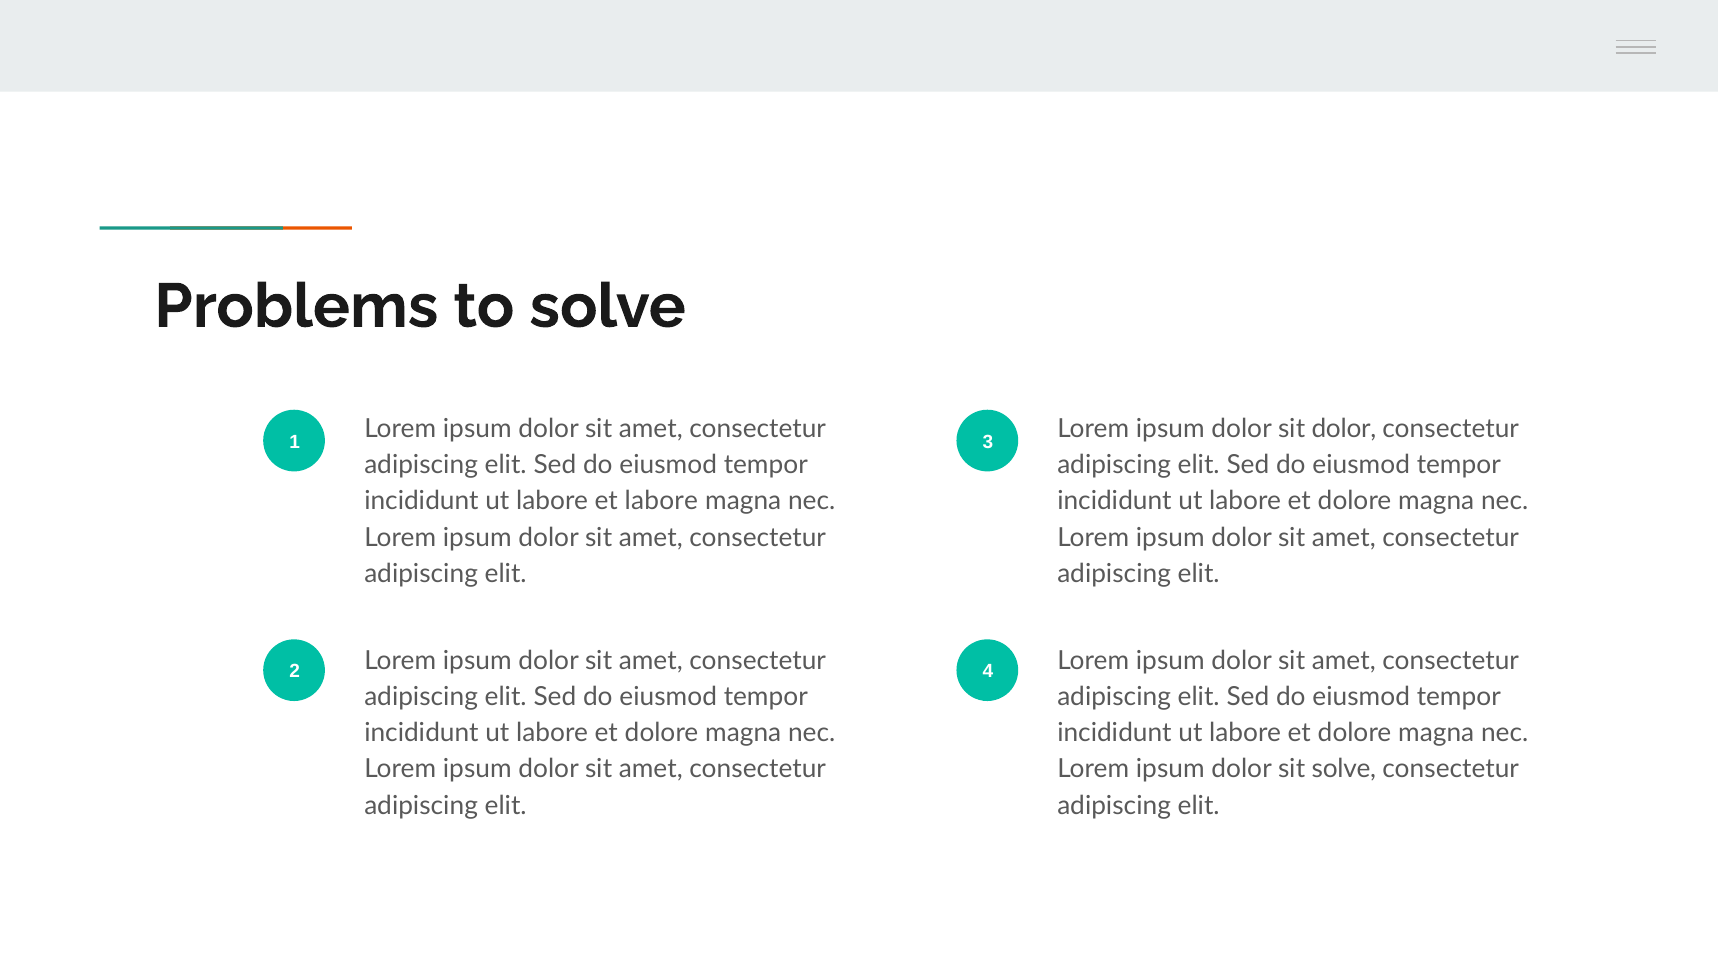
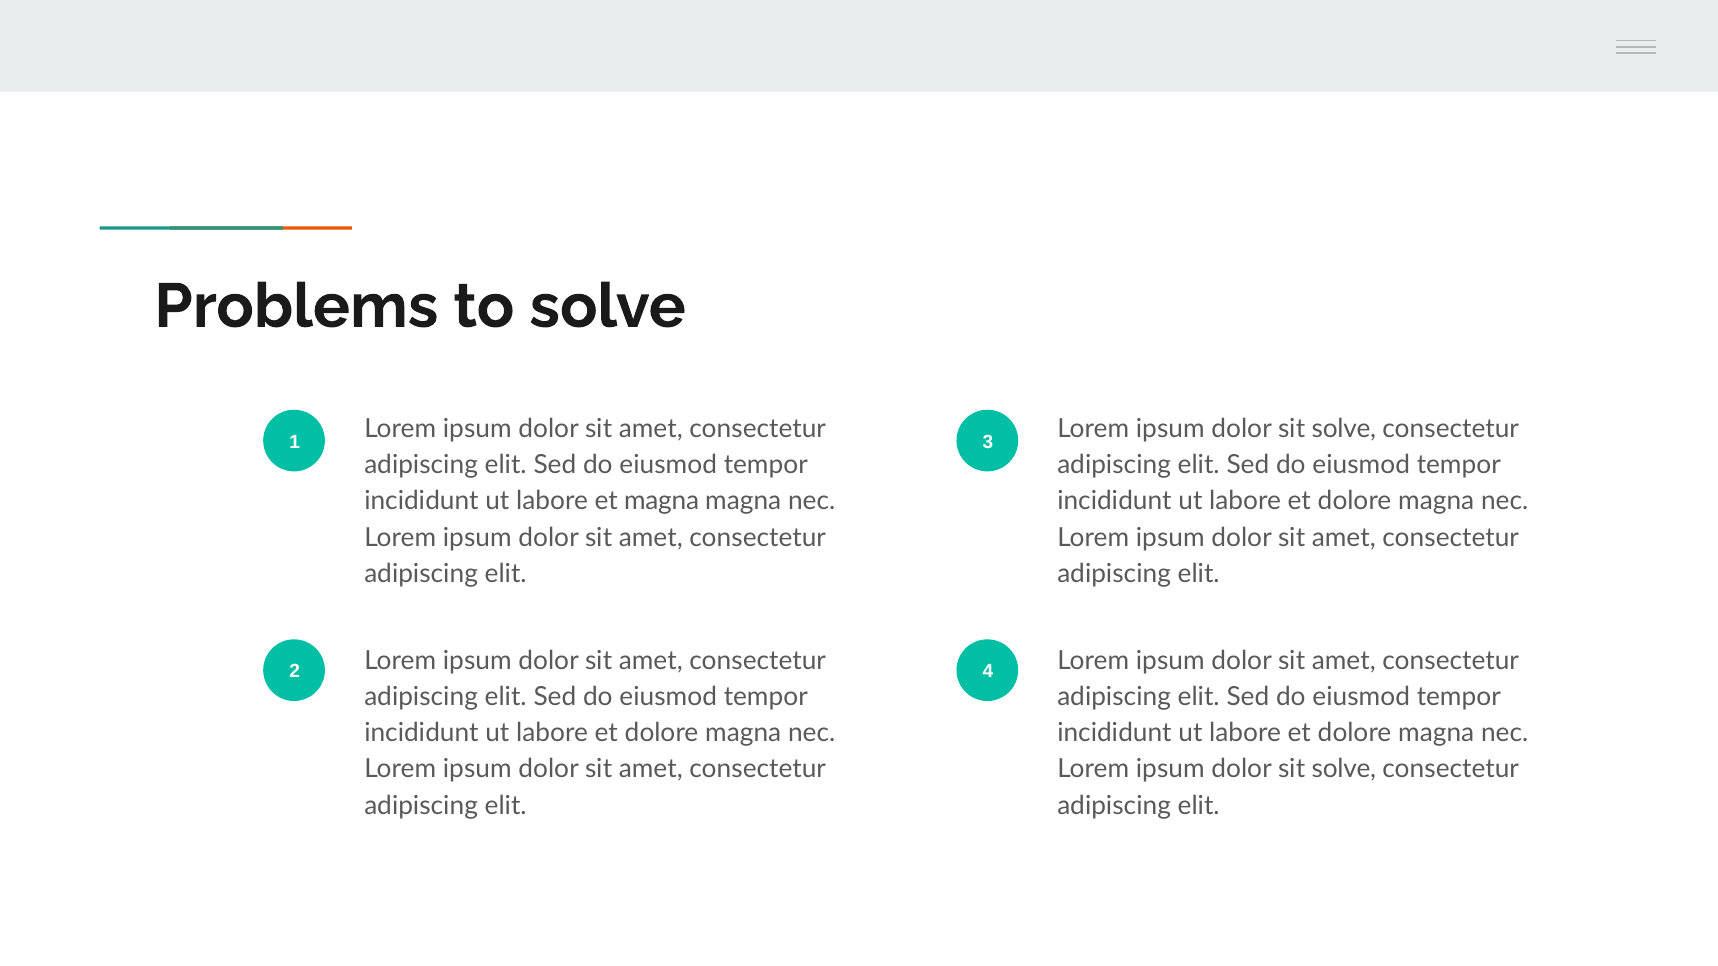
dolor: dolor -> solve (1344, 429)
et labore: labore -> magna (662, 501)
